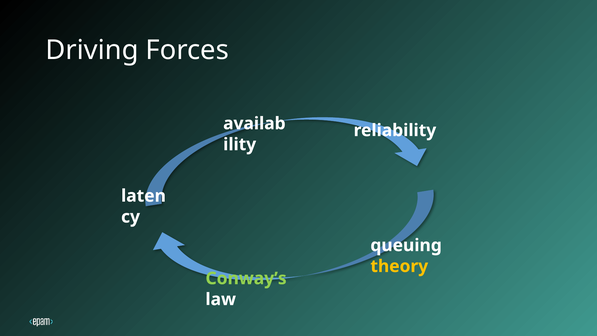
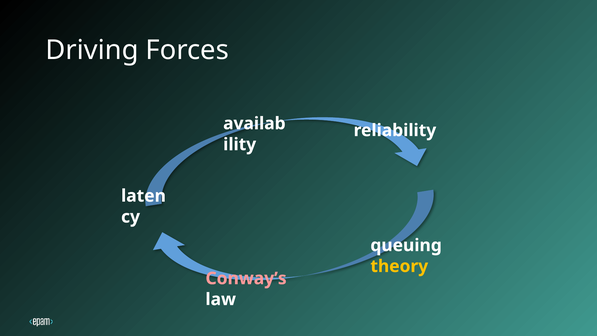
Conway’s colour: light green -> pink (246, 278)
